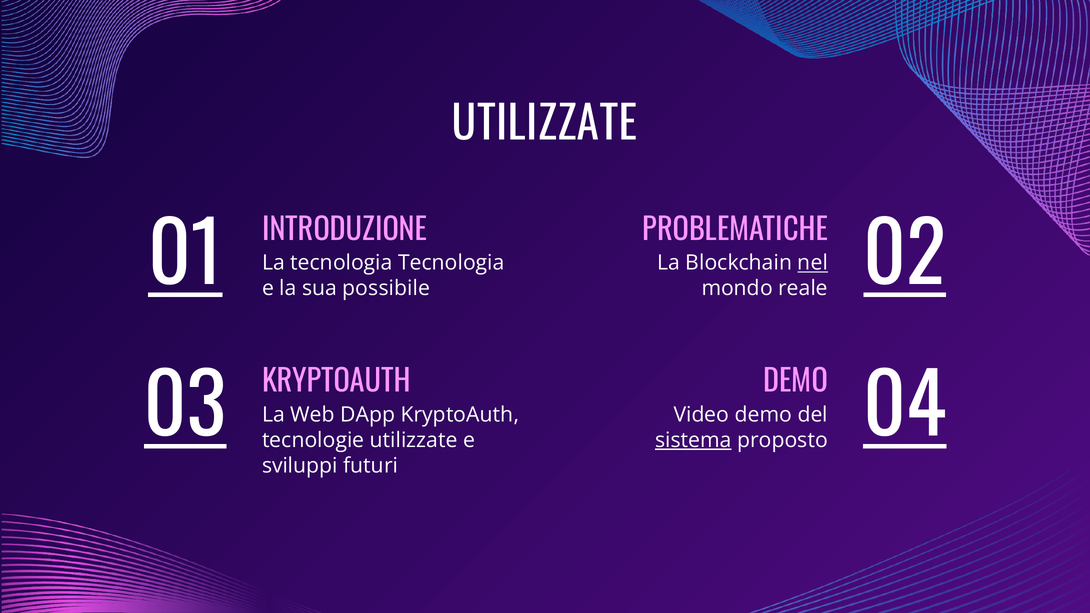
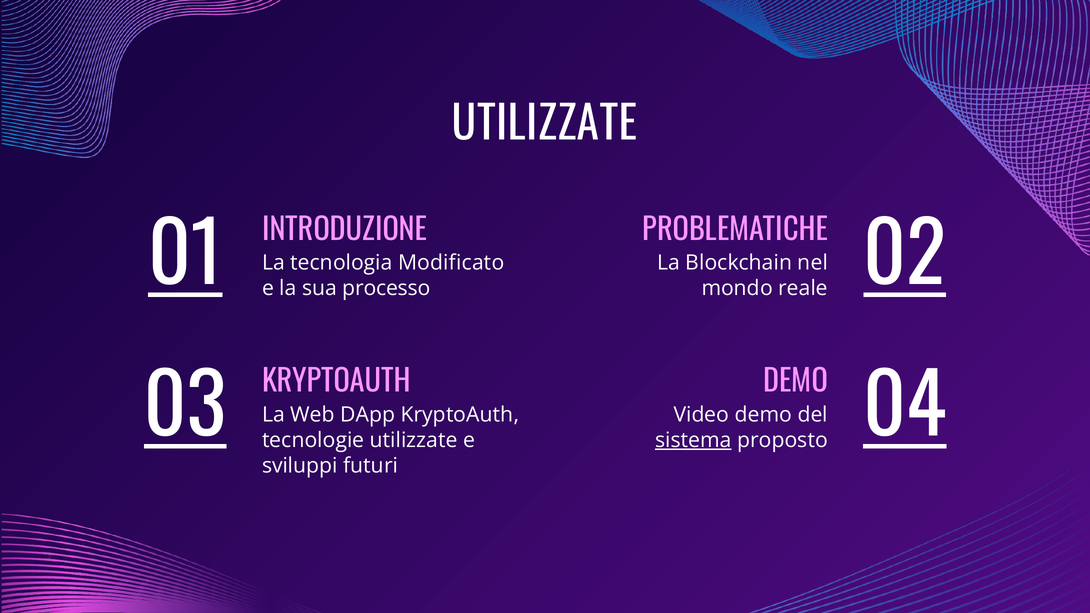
tecnologia Tecnologia: Tecnologia -> Modificato (451, 263)
nel underline: present -> none (813, 263)
possibile: possibile -> processo (386, 288)
